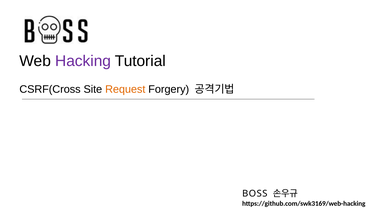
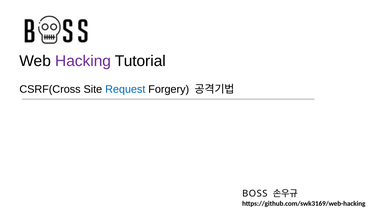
Request colour: orange -> blue (125, 90)
